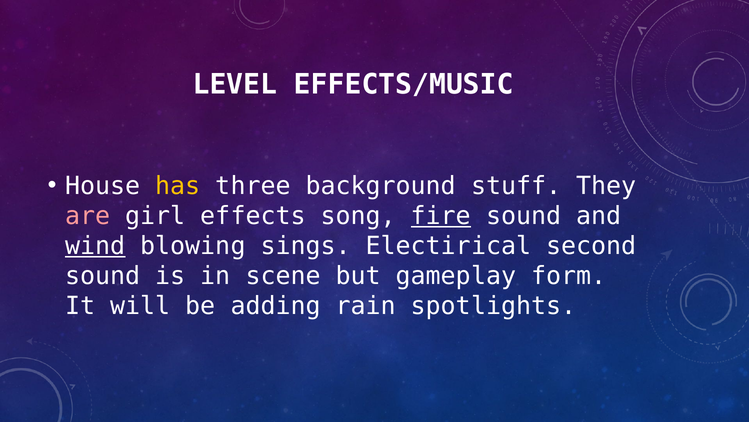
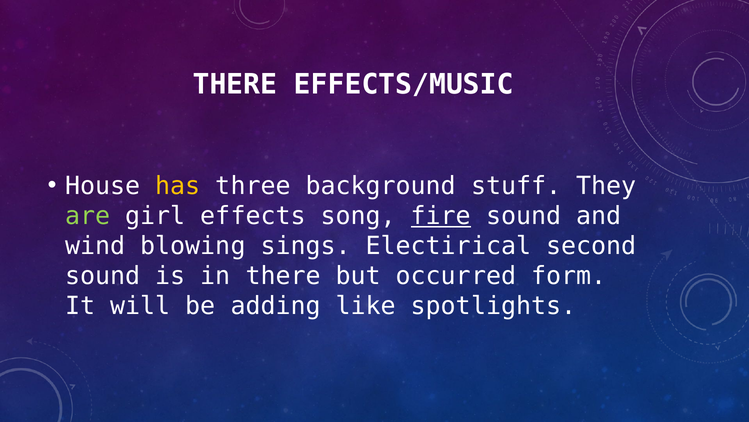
LEVEL: LEVEL -> THERE (235, 84)
are colour: pink -> light green (88, 215)
wind underline: present -> none (95, 245)
in scene: scene -> there (283, 275)
gameplay: gameplay -> occurred (456, 275)
rain: rain -> like (366, 305)
